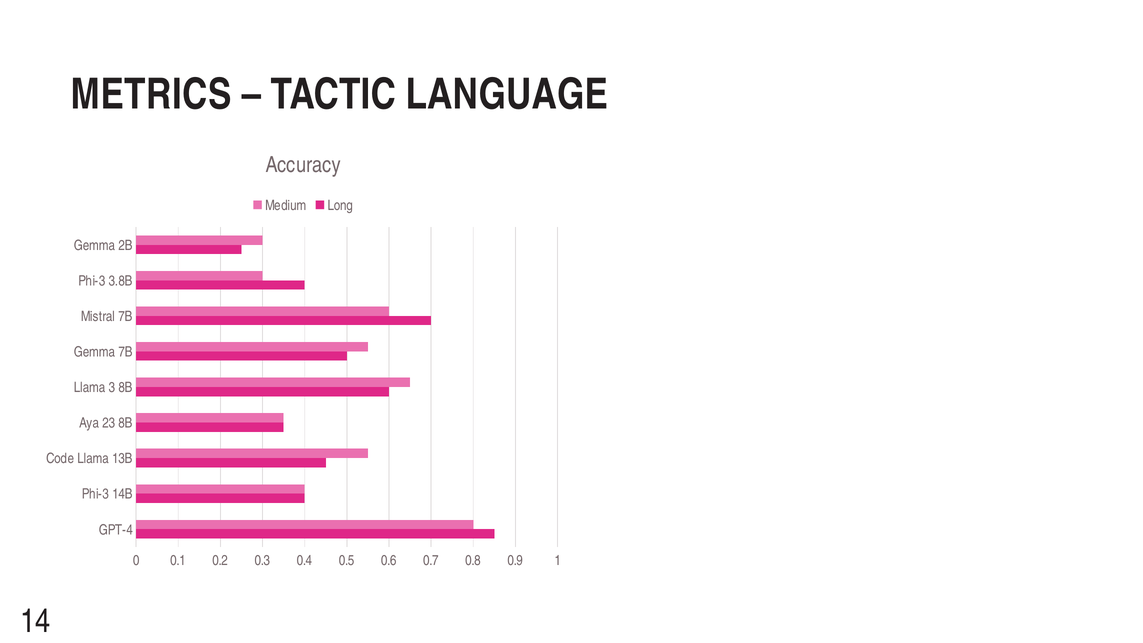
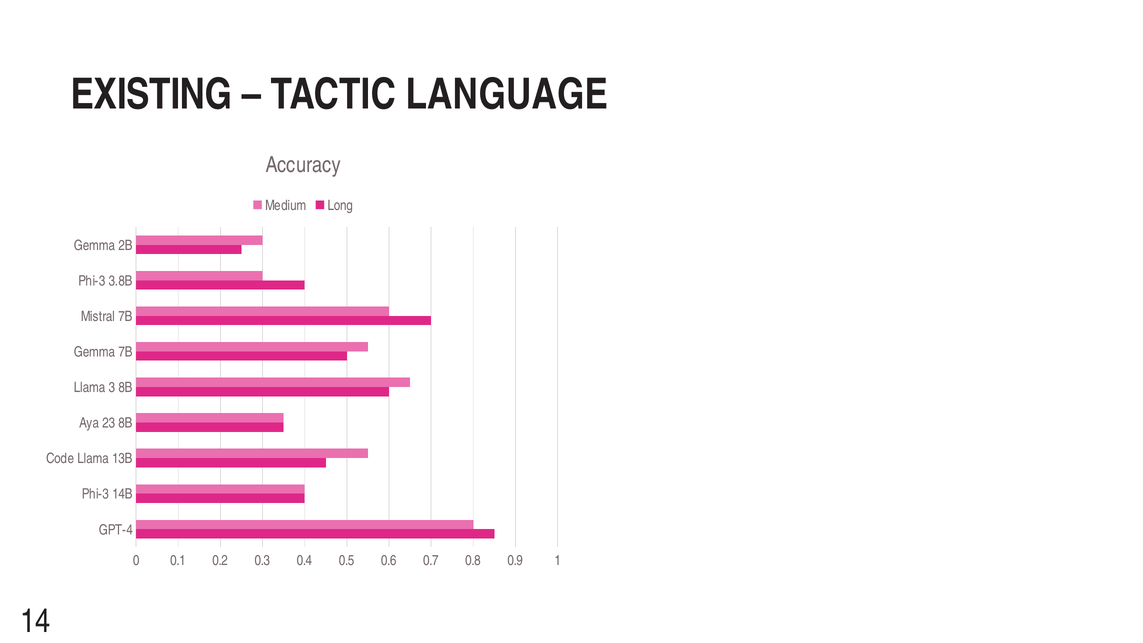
METRICS: METRICS -> EXISTING (152, 95)
